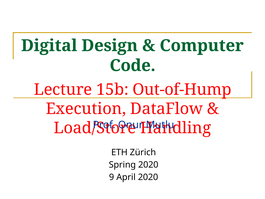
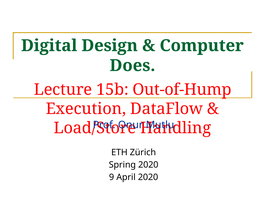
Code: Code -> Does (132, 65)
